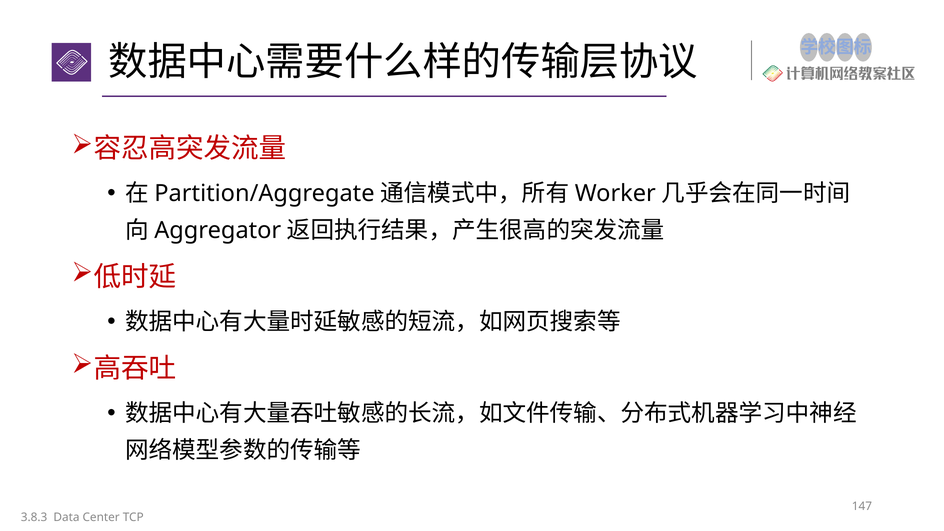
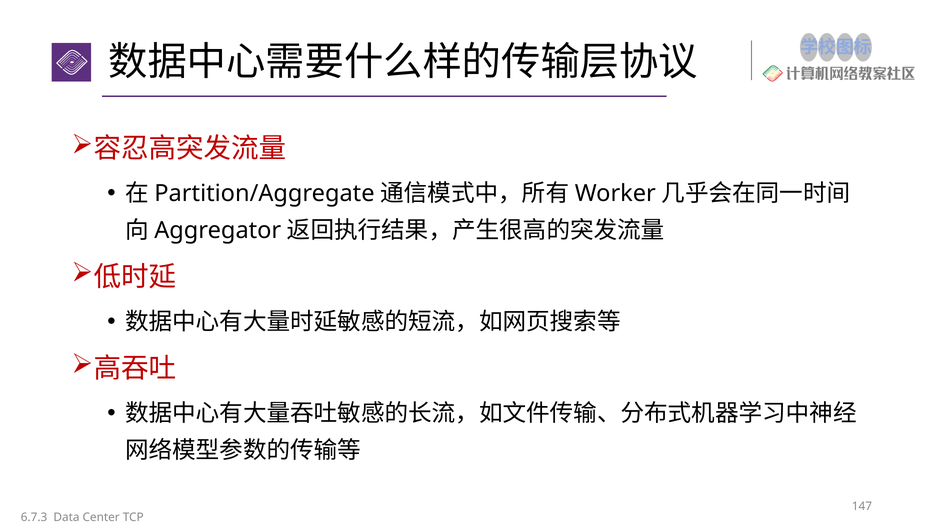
3.8.3: 3.8.3 -> 6.7.3 (34, 517)
